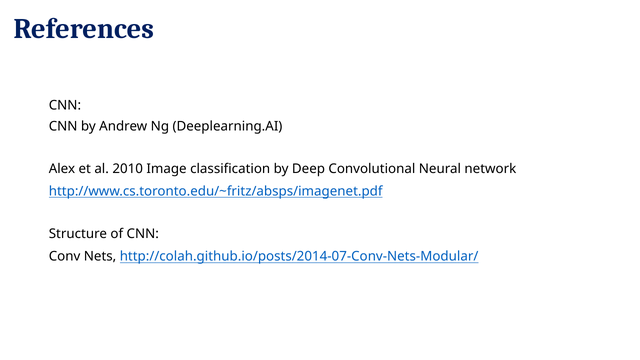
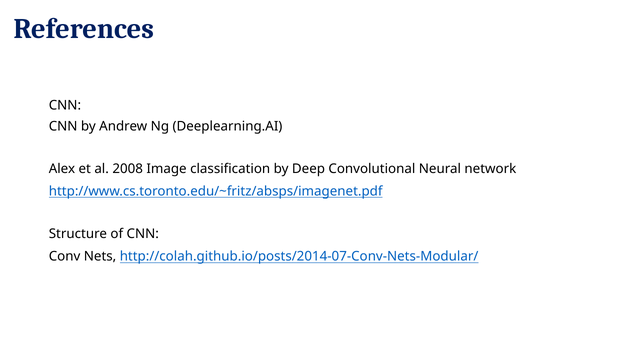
2010: 2010 -> 2008 (128, 169)
